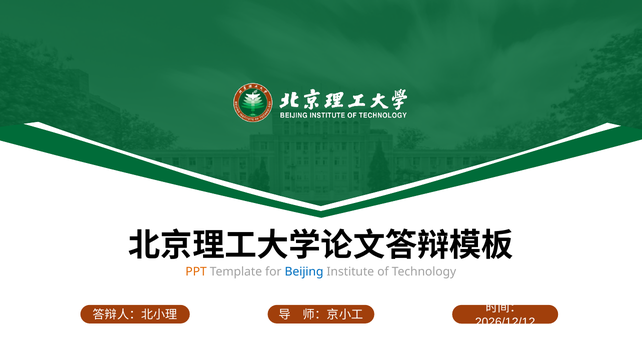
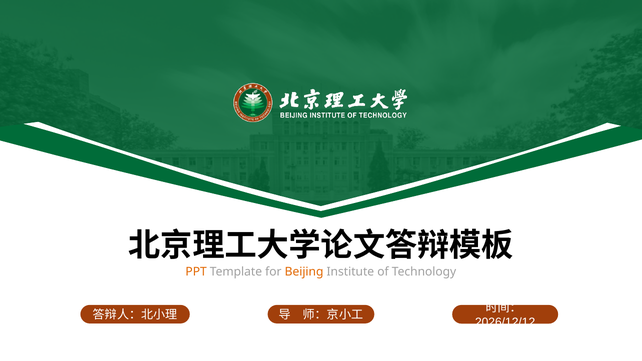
Beijing colour: blue -> orange (304, 272)
